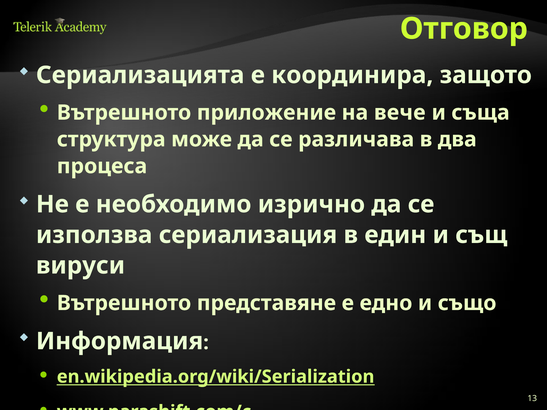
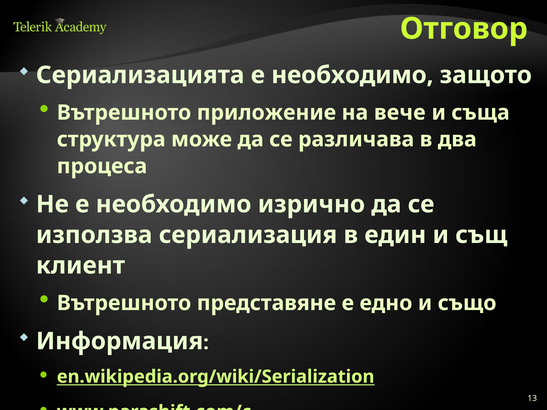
Сериализацията е координира: координира -> необходимо (352, 75)
вируси: вируси -> клиент (80, 266)
